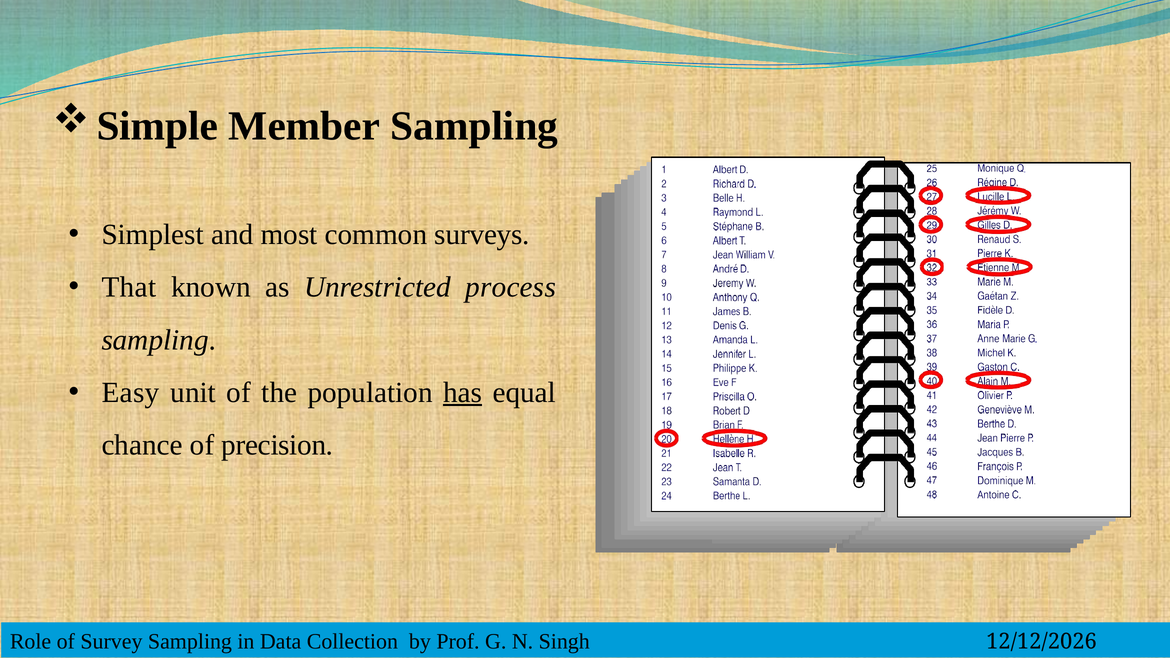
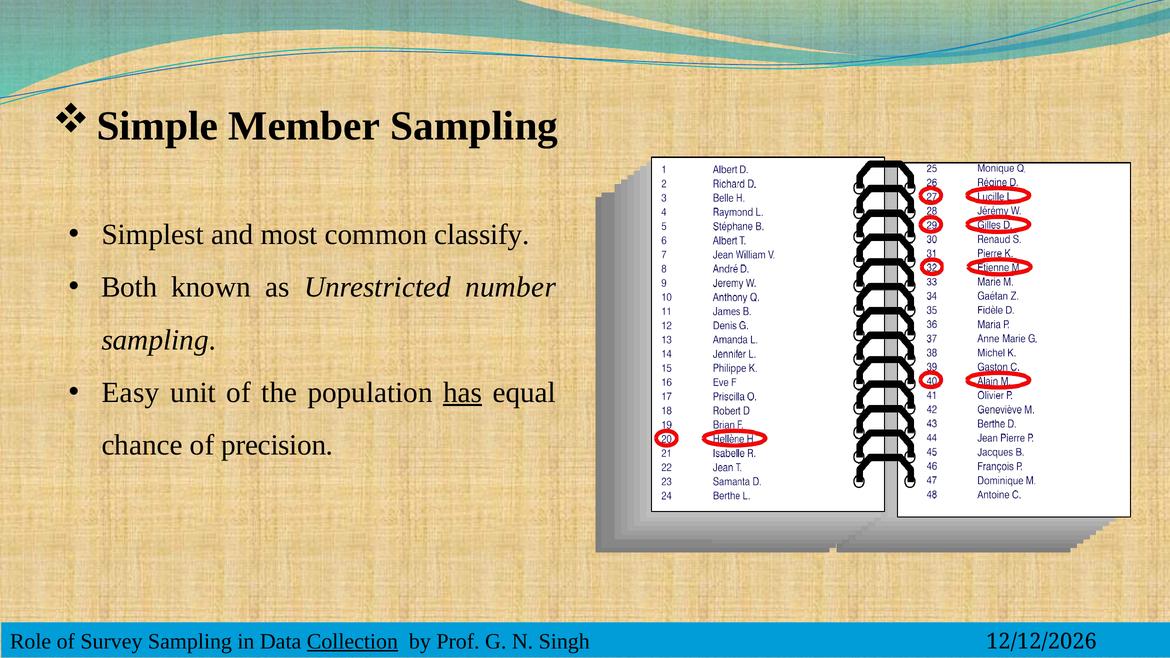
surveys: surveys -> classify (482, 235)
That: That -> Both (129, 287)
process: process -> number (511, 287)
Collection underline: none -> present (352, 641)
